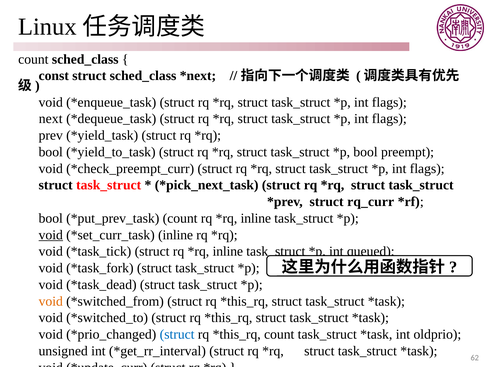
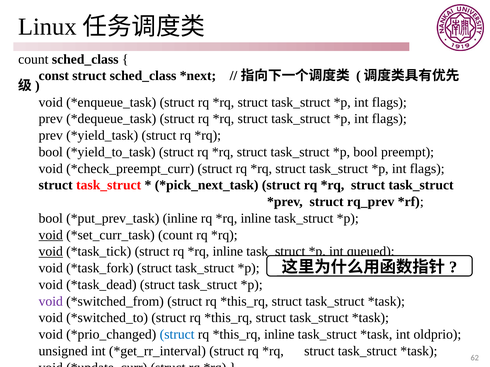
next: next -> prev (51, 119)
rq_curr: rq_curr -> rq_prev (371, 202)
count: count -> inline (180, 219)
inline: inline -> count (176, 235)
void underline: none -> present (51, 252)
void colour: orange -> purple (51, 302)
count: count -> inline (279, 335)
